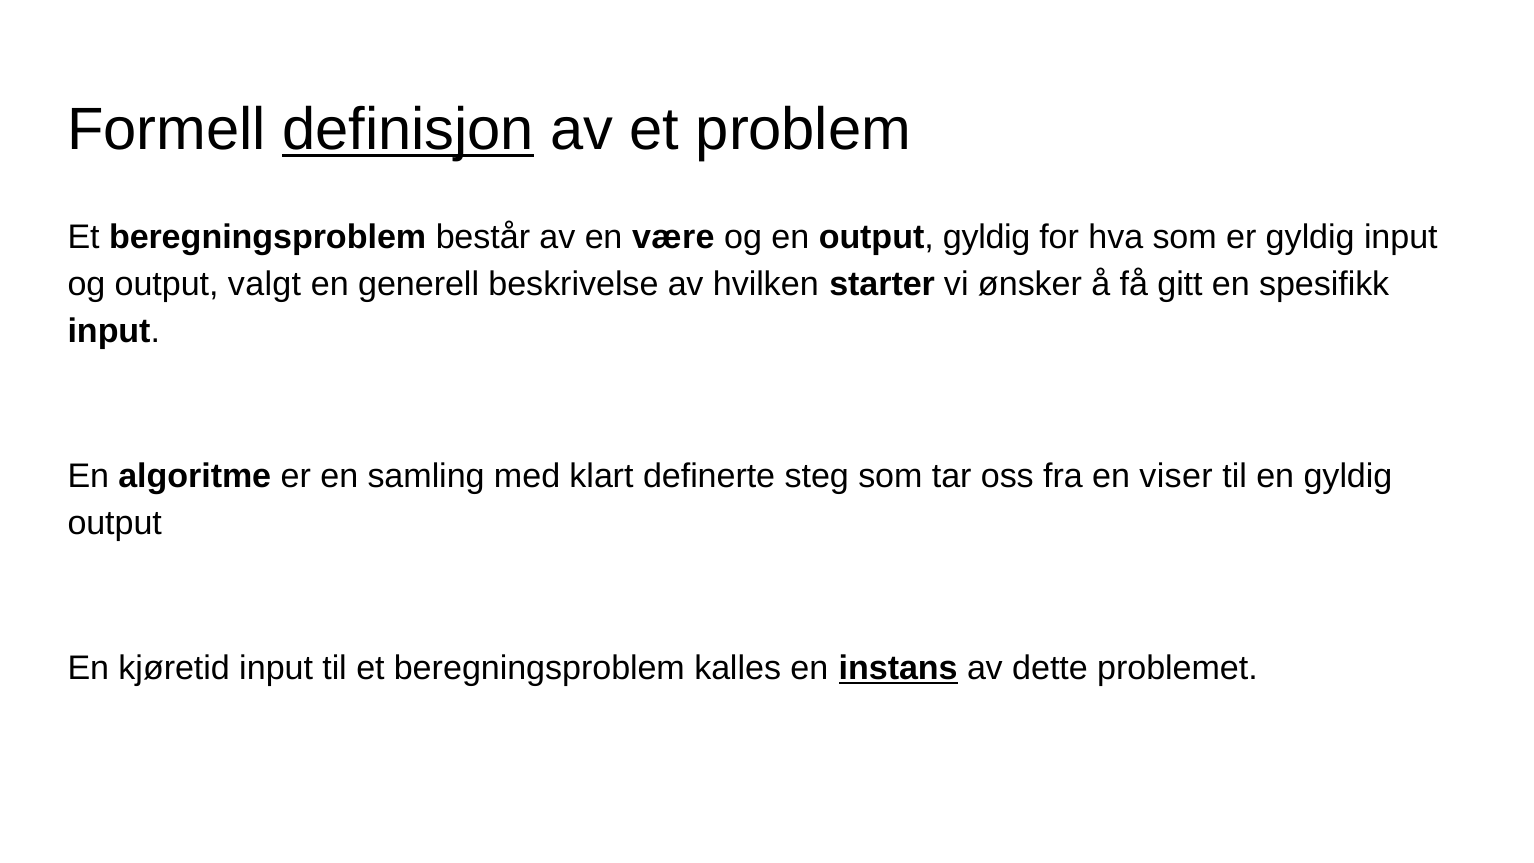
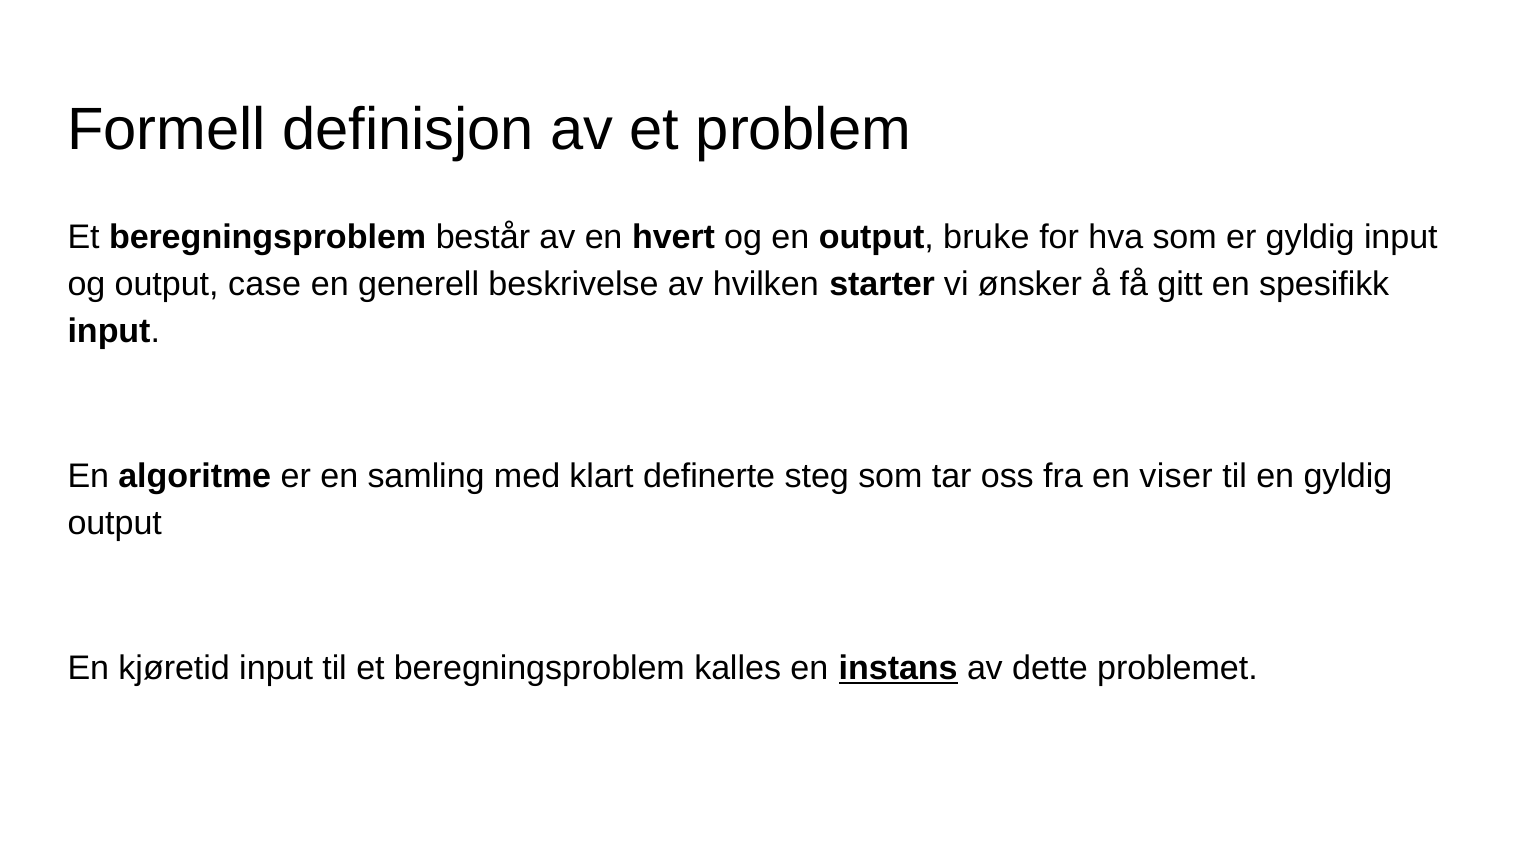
definisjon underline: present -> none (408, 130)
være: være -> hvert (674, 238)
output gyldig: gyldig -> bruke (986, 238)
valgt: valgt -> case (265, 285)
